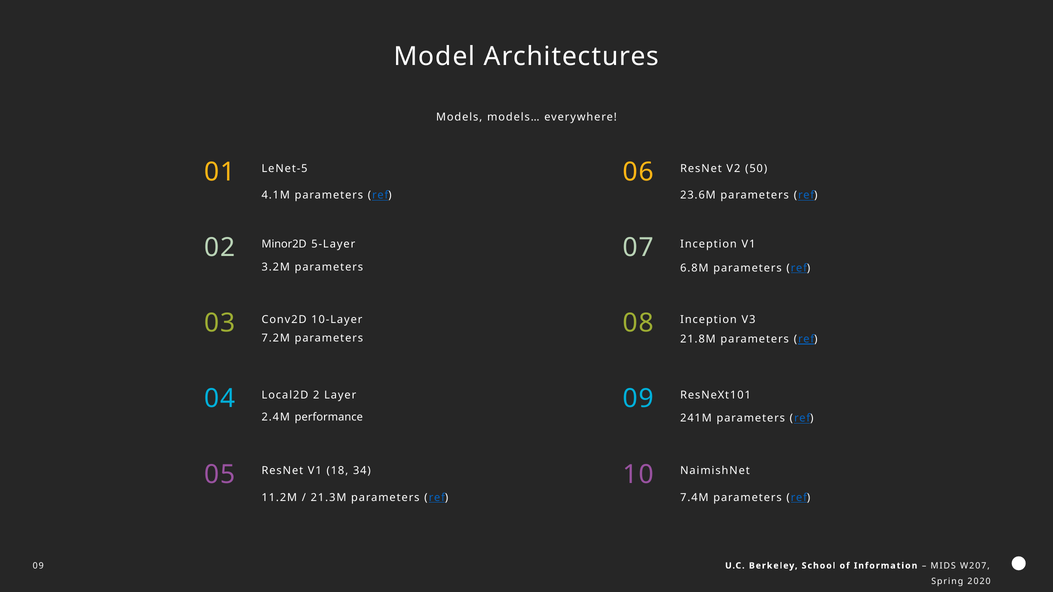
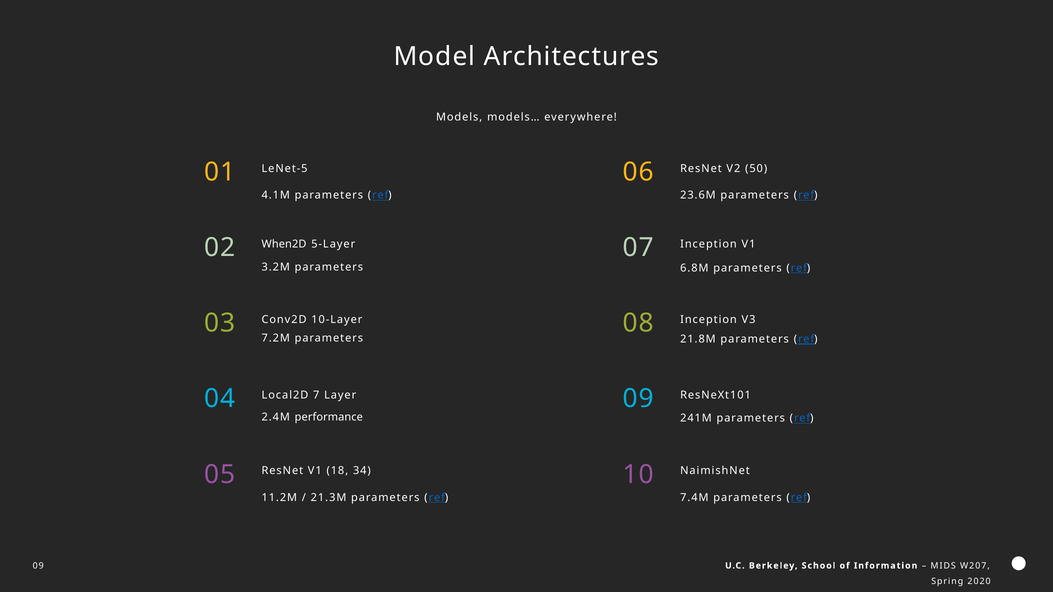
Minor2D: Minor2D -> When2D (284, 244)
2: 2 -> 7 (316, 395)
